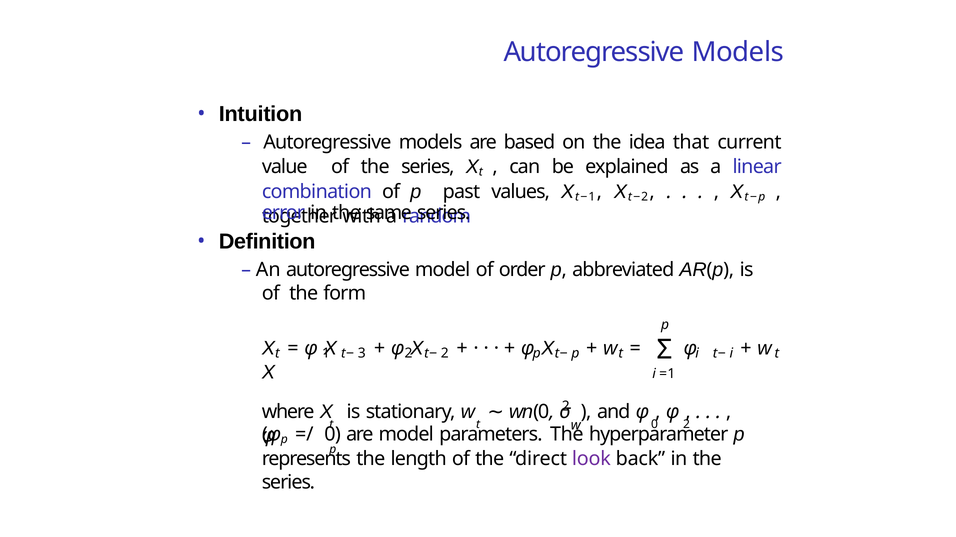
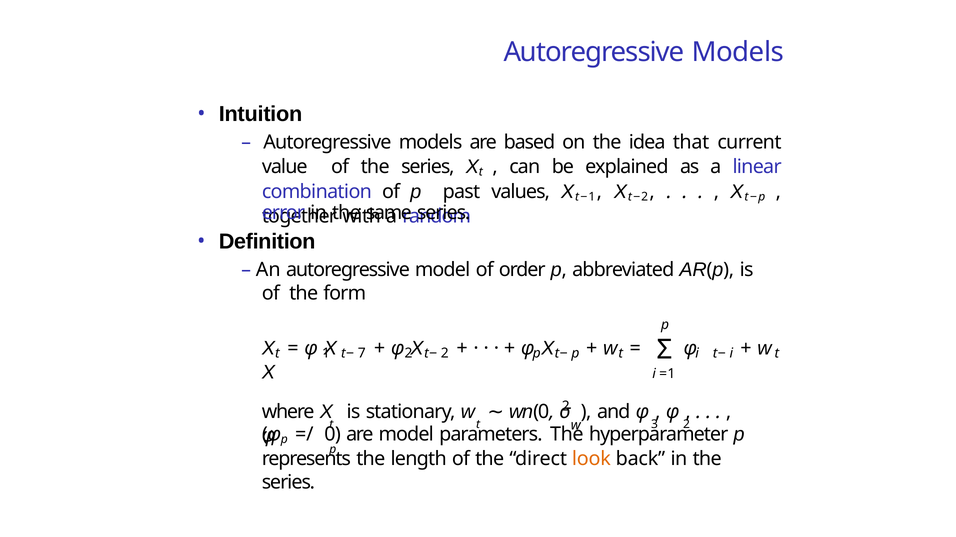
3: 3 -> 7 (362, 354)
0: 0 -> 3 (655, 425)
look colour: purple -> orange (591, 459)
